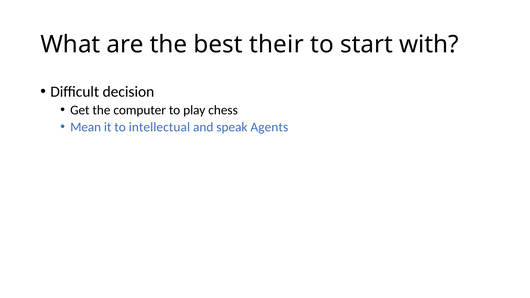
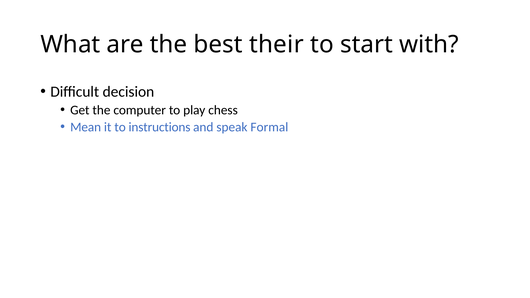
intellectual: intellectual -> instructions (159, 127)
Agents: Agents -> Formal (269, 127)
